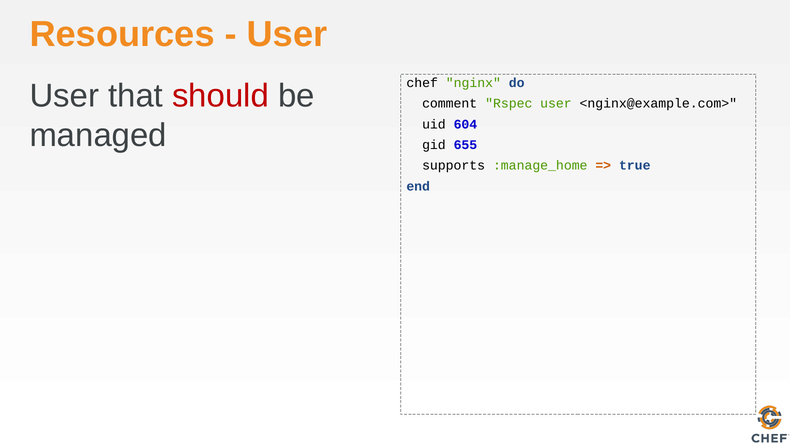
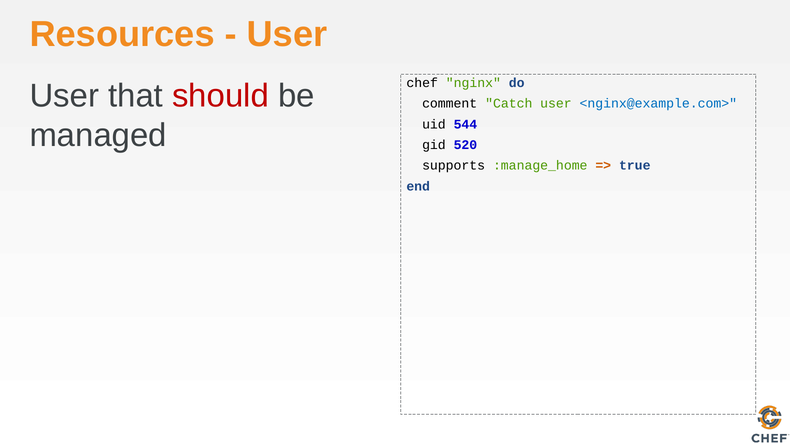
Rspec: Rspec -> Catch (509, 104)
<nginx@example.com> colour: black -> blue (658, 104)
604: 604 -> 544 (465, 124)
655: 655 -> 520 (465, 145)
